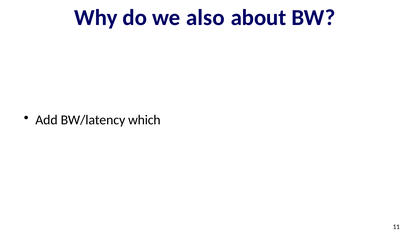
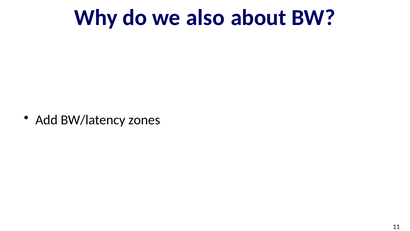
which: which -> zones (144, 120)
